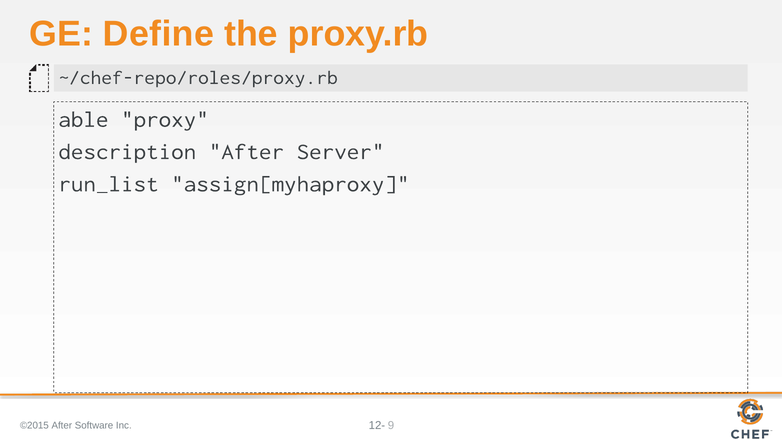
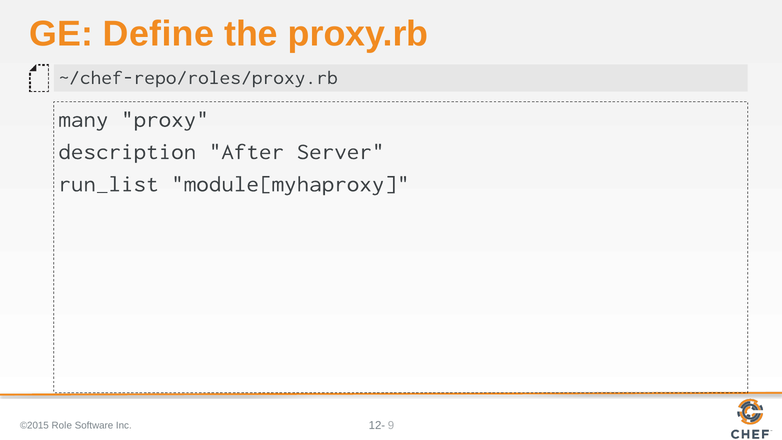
able: able -> many (83, 119)
assign[myhaproxy: assign[myhaproxy -> module[myhaproxy (290, 184)
©2015 After: After -> Role (62, 426)
